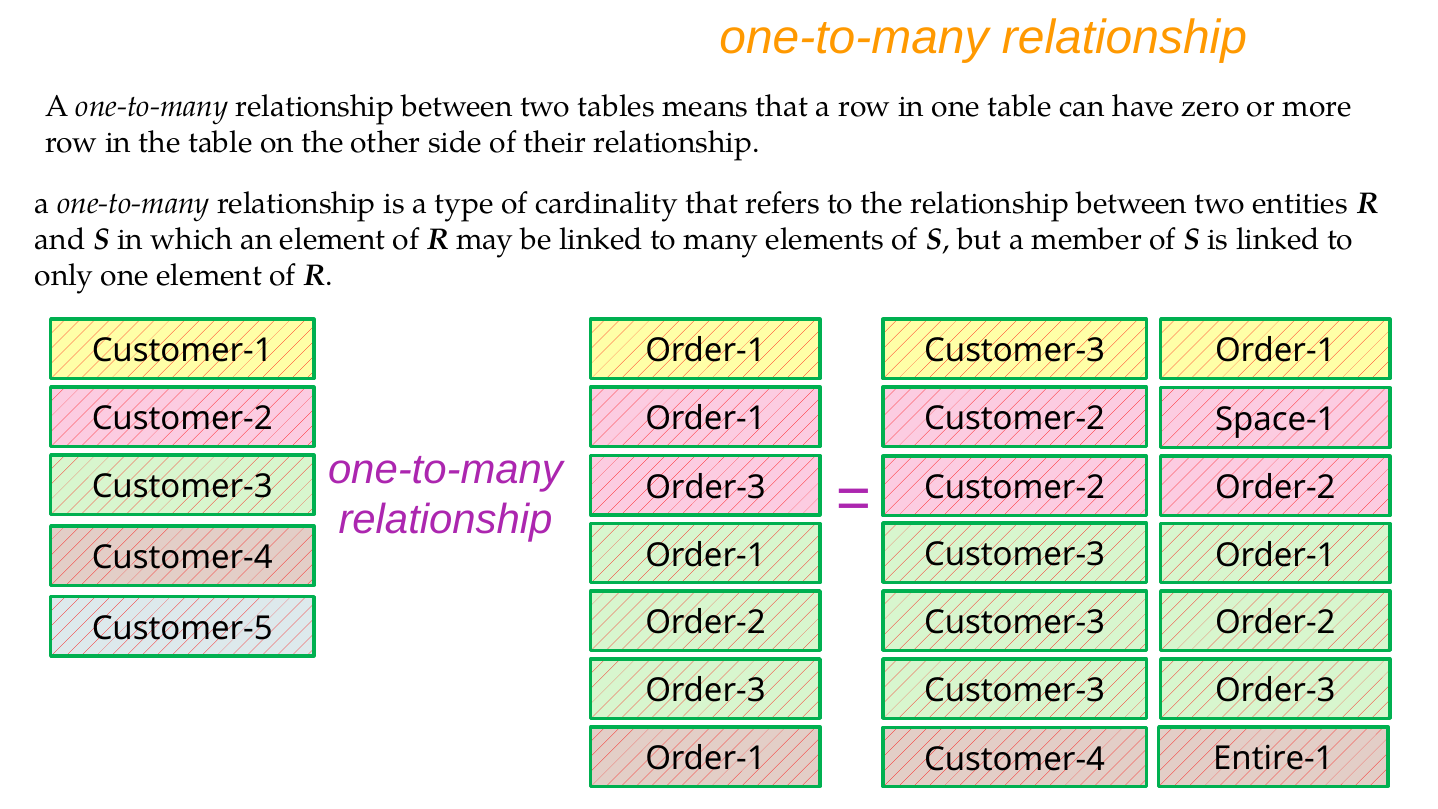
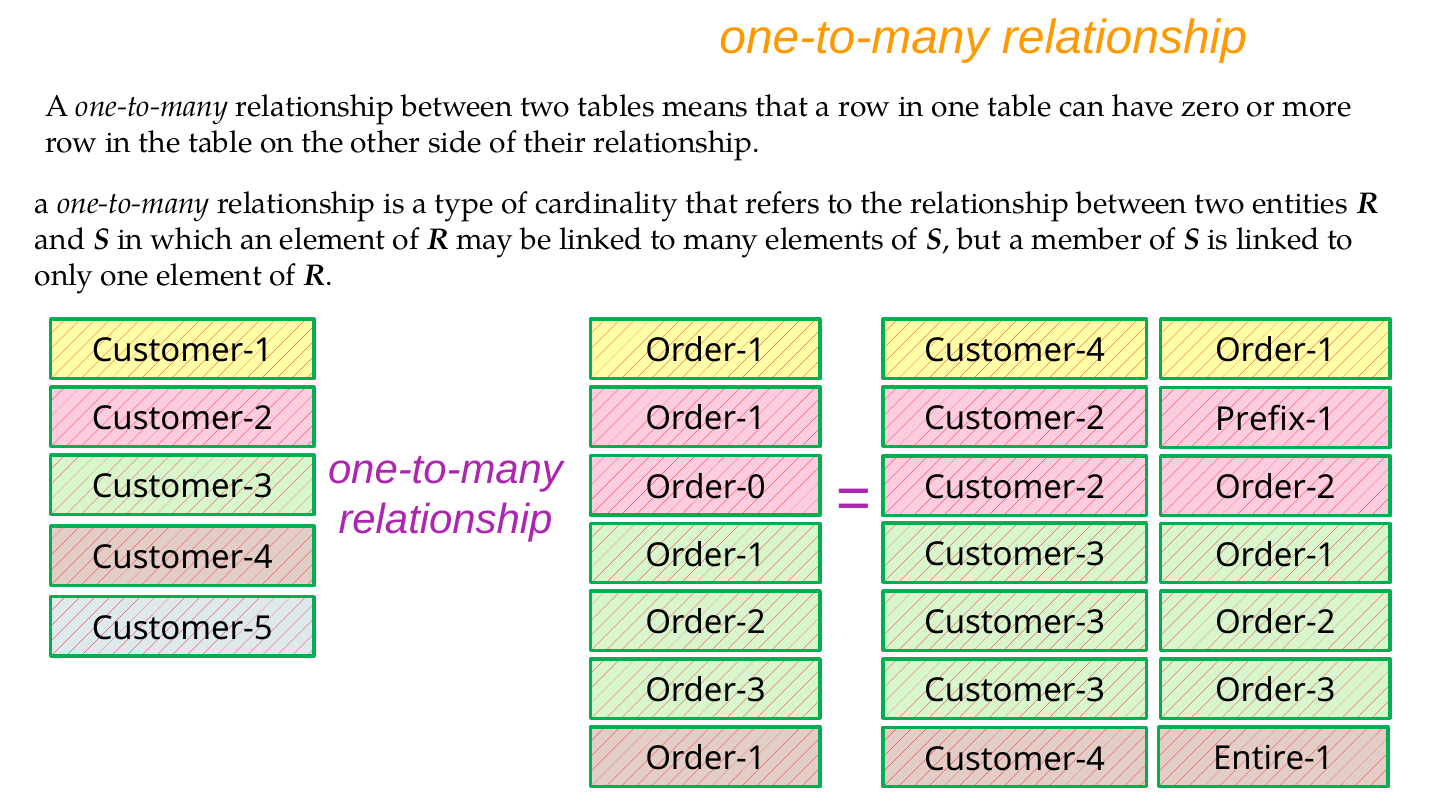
Customer-3: Customer-3 -> Customer-4 (1015, 351)
Space-1: Space-1 -> Prefix-1 (1275, 420)
Order-3: Order-3 -> Order-0 (705, 487)
